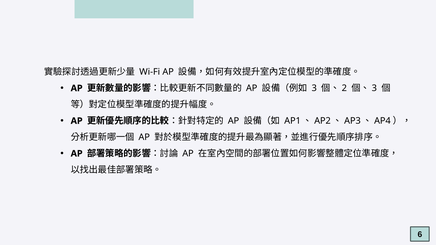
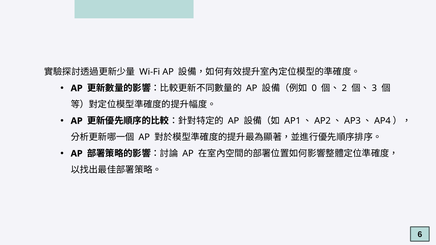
3: 3 -> 0 (314, 88)
